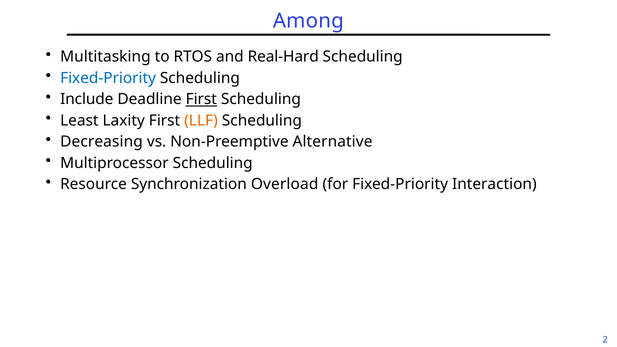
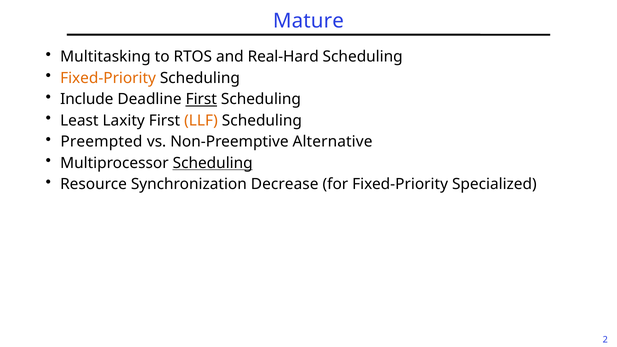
Among: Among -> Mature (308, 21)
Fixed-Priority colour: blue -> orange (108, 78)
Decreasing: Decreasing -> Preempted (101, 142)
Scheduling underline: none -> present (213, 163)
Overload: Overload -> Decrease (285, 184)
Interaction: Interaction -> Specialized (494, 184)
